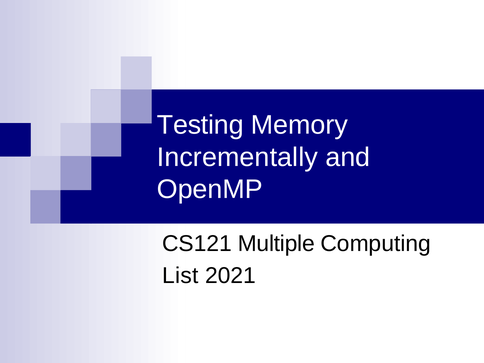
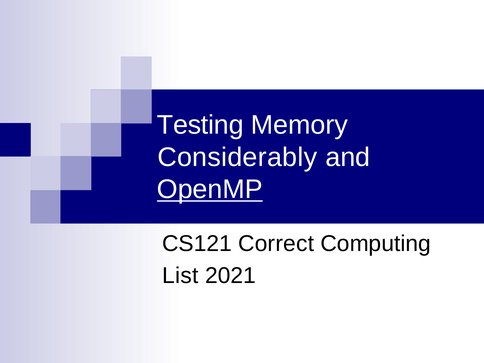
Incrementally: Incrementally -> Considerably (237, 157)
OpenMP underline: none -> present (210, 189)
Multiple: Multiple -> Correct (276, 244)
